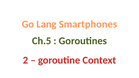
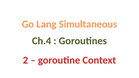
Smartphones: Smartphones -> Simultaneous (88, 24)
Ch.5: Ch.5 -> Ch.4 (42, 41)
